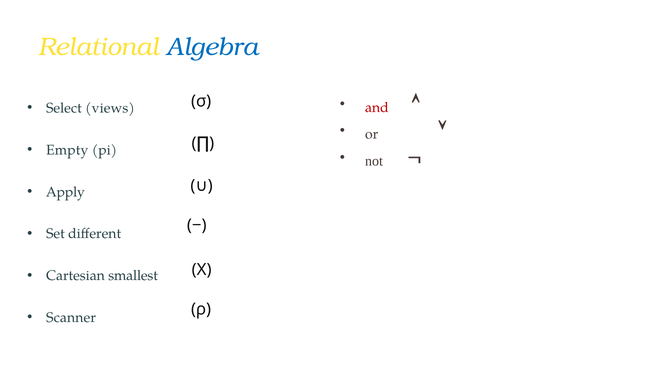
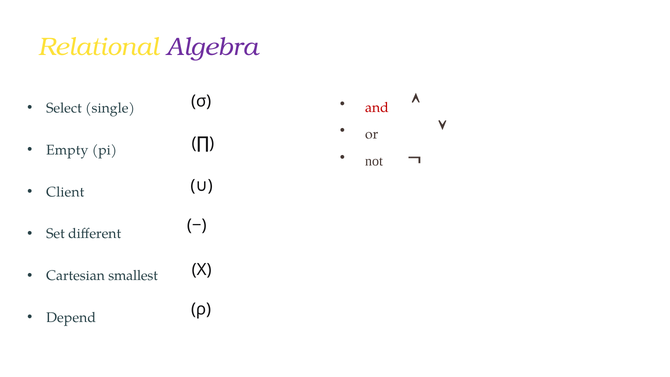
Algebra colour: blue -> purple (212, 47)
views: views -> single (110, 108)
Apply: Apply -> Client (65, 192)
Scanner: Scanner -> Depend (71, 318)
